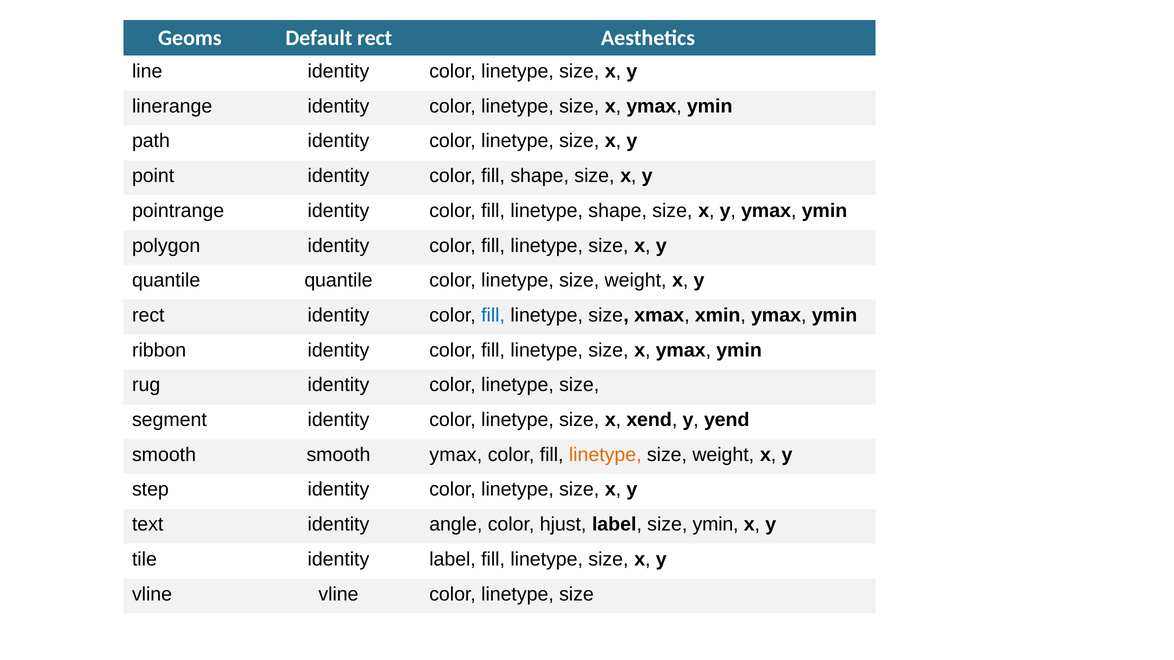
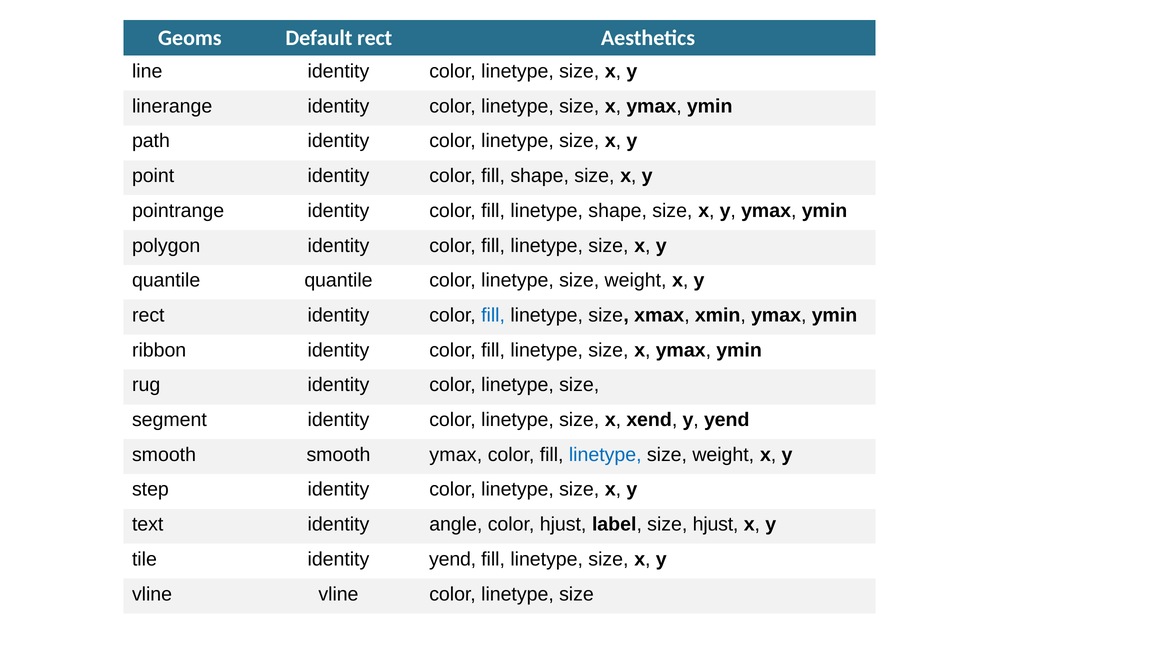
linetype colour: orange -> blue (605, 455)
size ymin: ymin -> hjust (716, 525)
identity label: label -> yend (453, 560)
